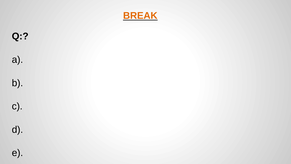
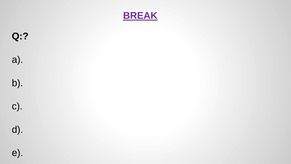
BREAK colour: orange -> purple (140, 16)
